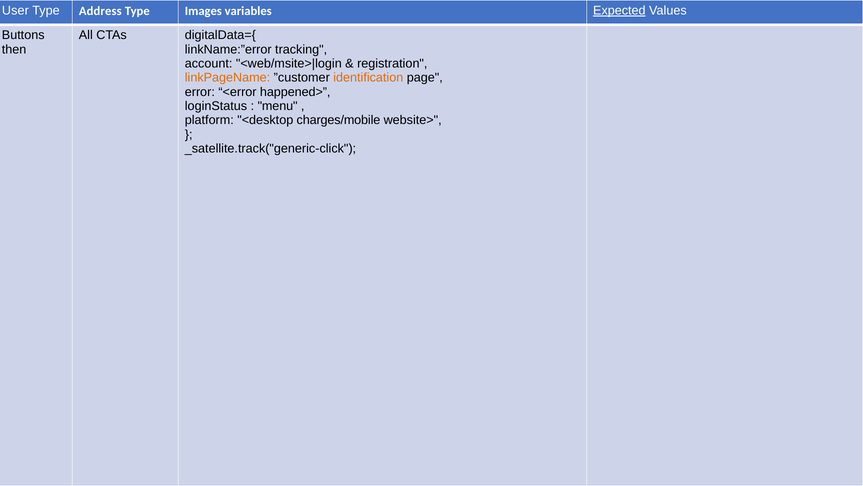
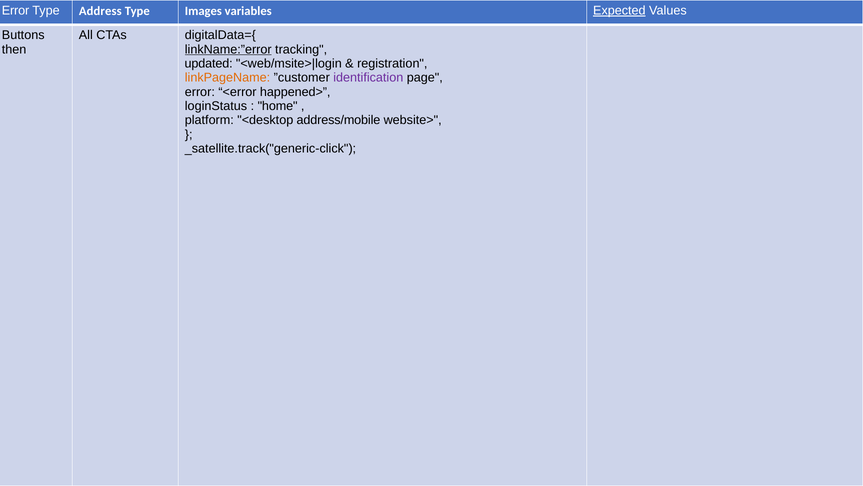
User: User -> Error (16, 11)
linkName:”error underline: none -> present (228, 49)
account: account -> updated (209, 63)
identification colour: orange -> purple (368, 78)
menu: menu -> home (278, 106)
charges/mobile: charges/mobile -> address/mobile (338, 120)
